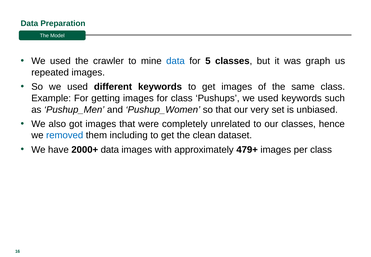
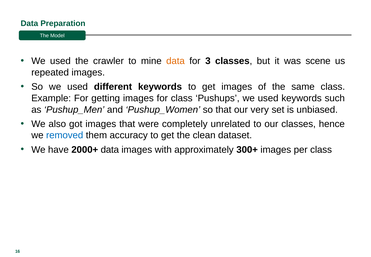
data colour: blue -> orange (175, 61)
5: 5 -> 3 (208, 61)
graph: graph -> scene (318, 61)
including: including -> accuracy (129, 135)
479+: 479+ -> 300+ (247, 150)
